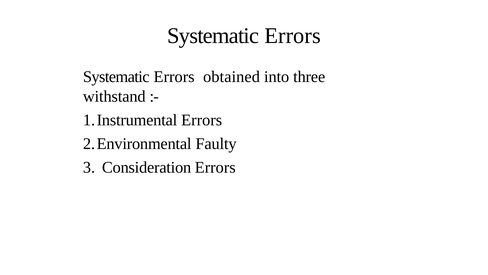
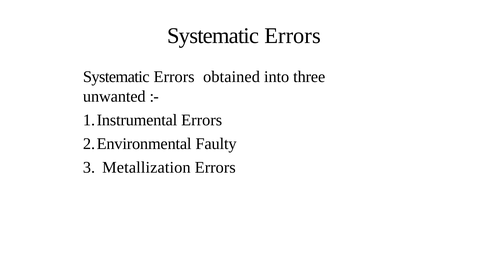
withstand: withstand -> unwanted (114, 96)
Consideration: Consideration -> Metallization (146, 167)
